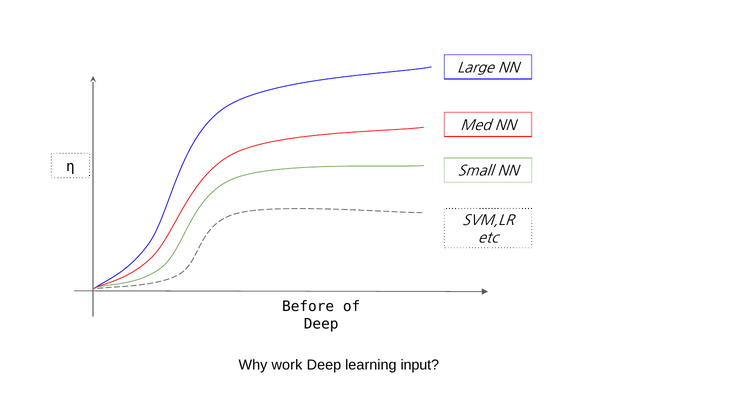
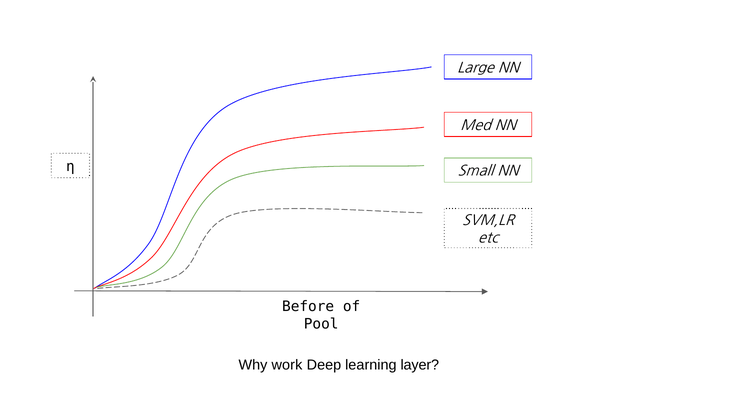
Deep: Deep -> Pool (321, 324)
input: input -> layer (420, 365)
